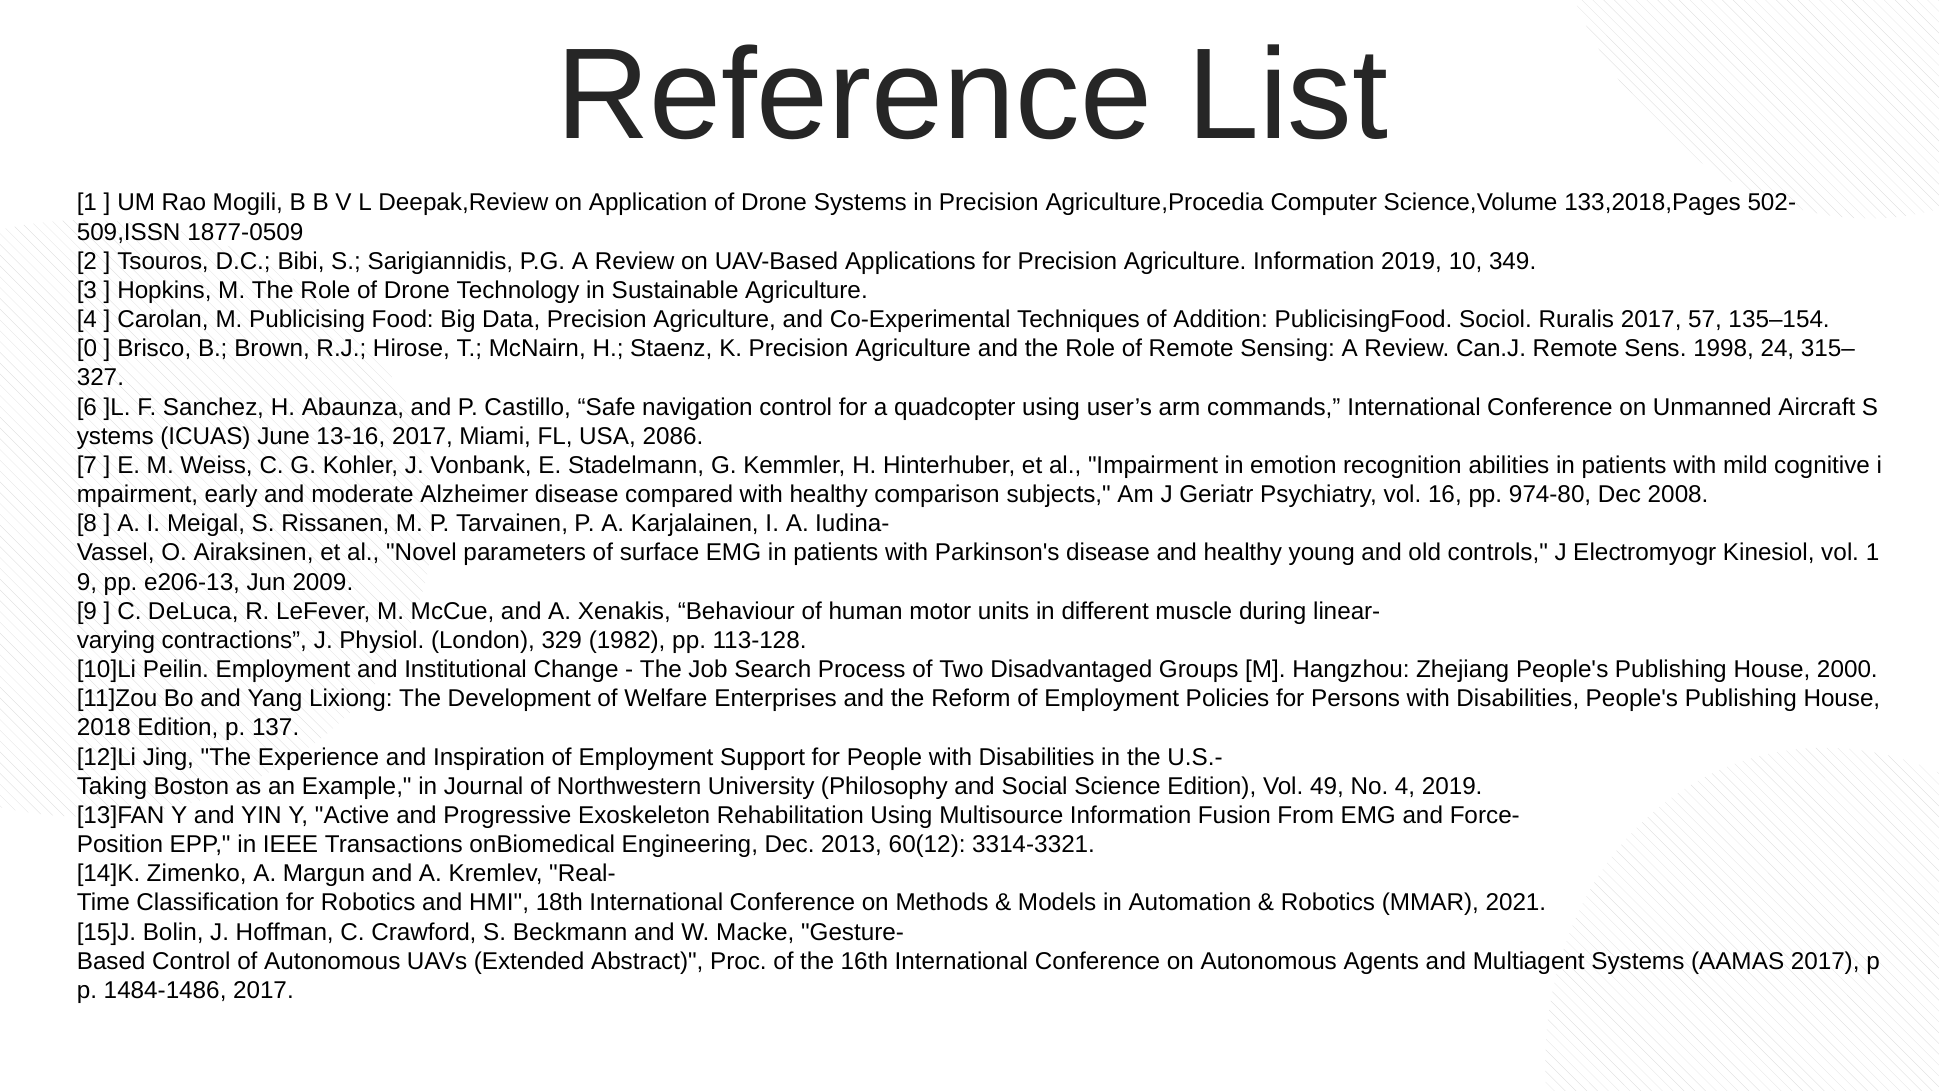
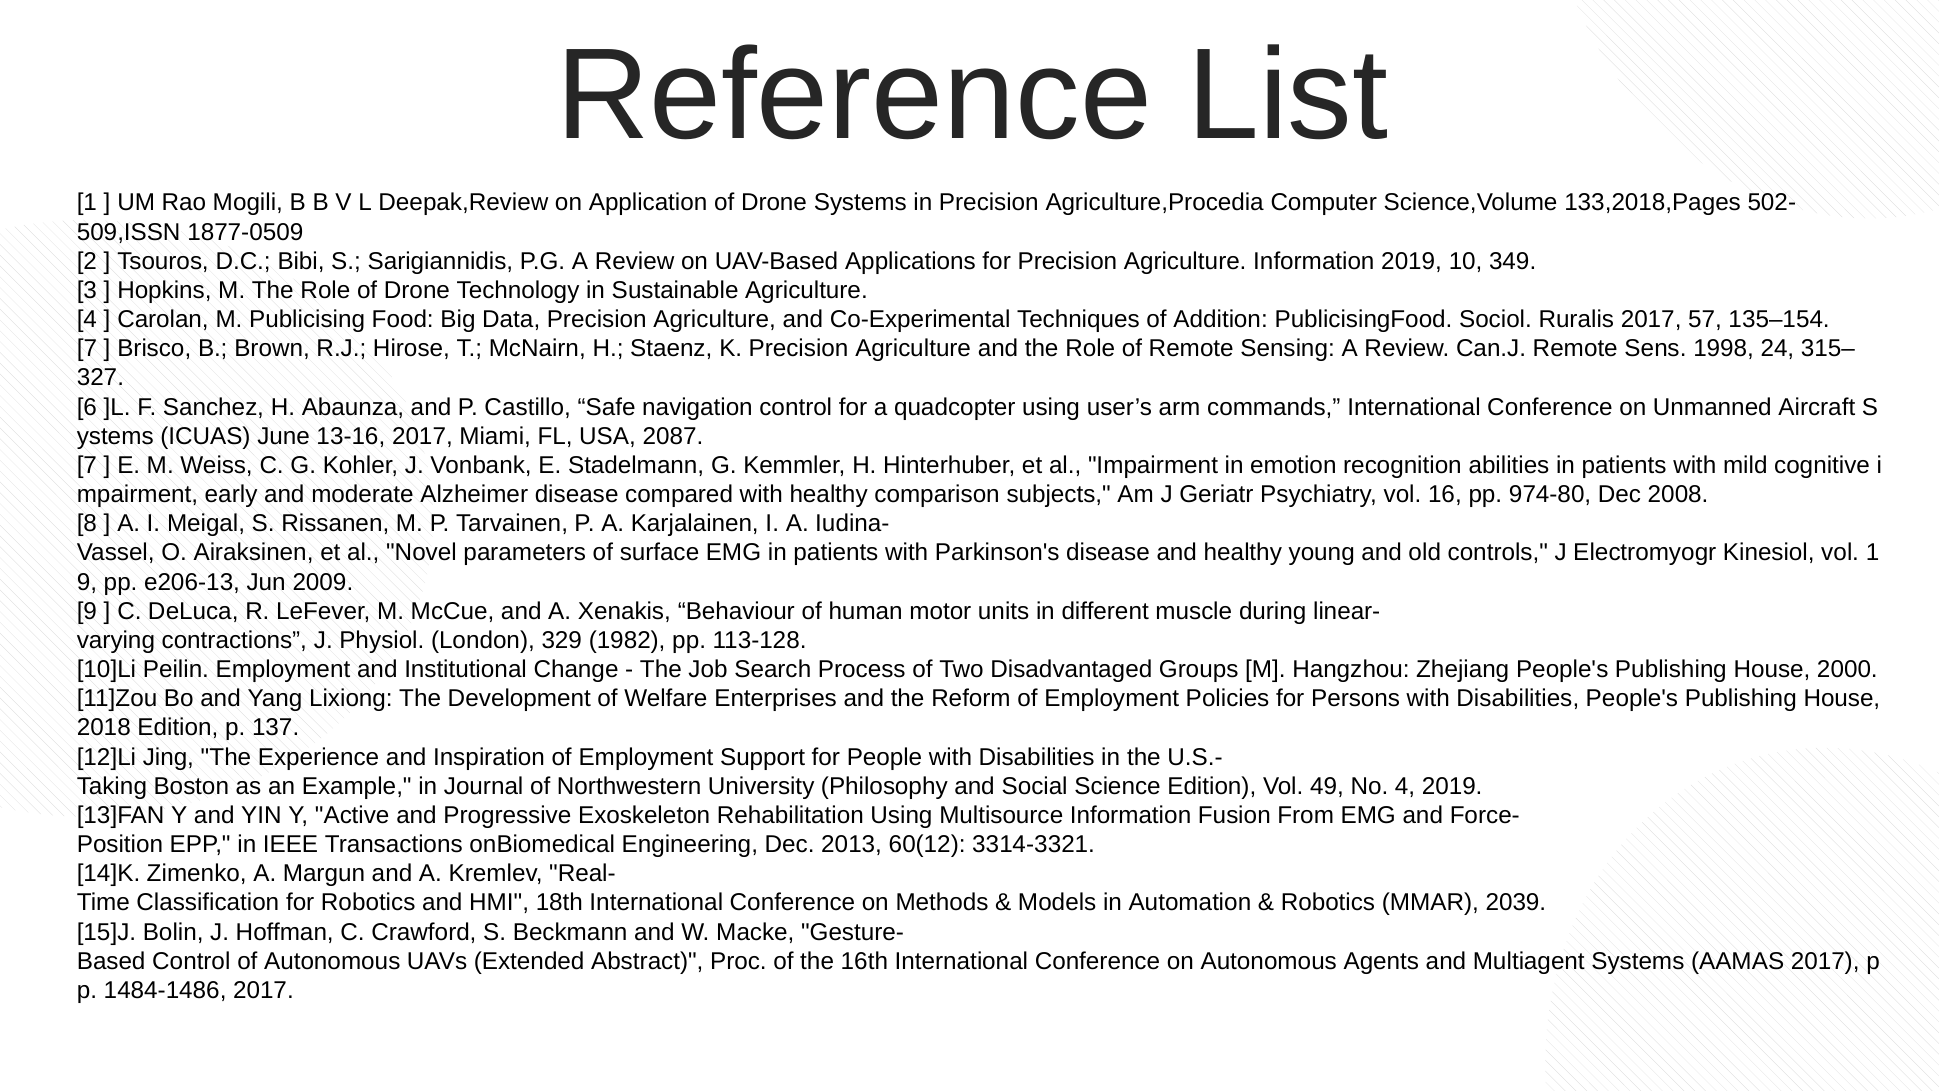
0: 0 -> 7 (87, 349)
2086: 2086 -> 2087 (673, 436)
2021: 2021 -> 2039 (1516, 903)
